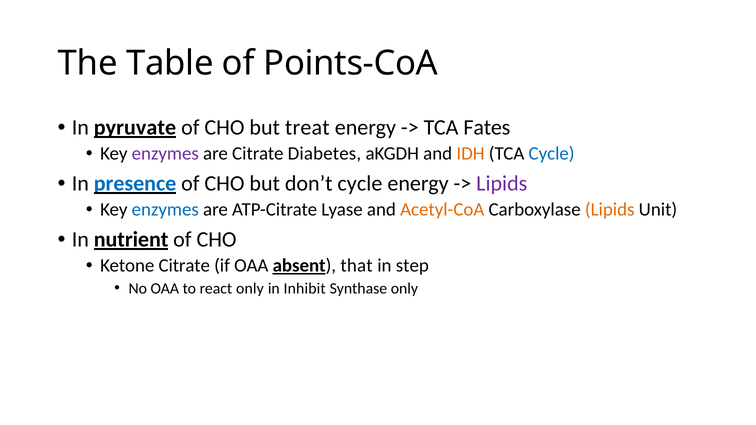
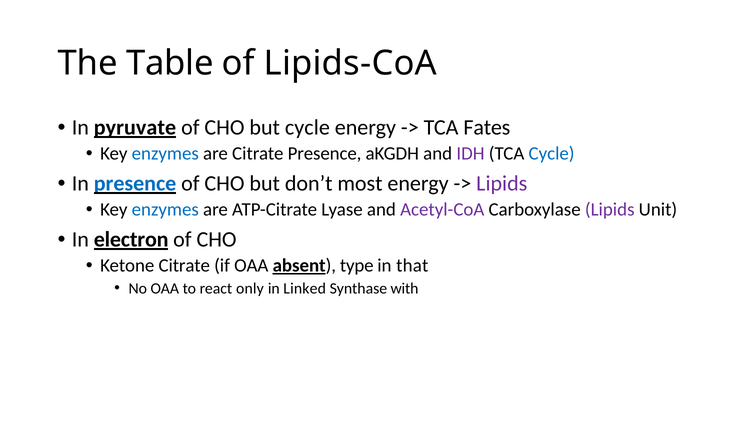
Points-CoA: Points-CoA -> Lipids-CoA (350, 64)
but treat: treat -> cycle (307, 128)
enzymes colour: purple -> blue (165, 154)
Citrate Diabetes: Diabetes -> Presence (325, 154)
IDH colour: orange -> purple (470, 154)
don’t cycle: cycle -> most (360, 184)
Acetyl-CoA colour: orange -> purple (442, 210)
Lipids colour: orange -> purple (610, 210)
nutrient: nutrient -> electron (131, 240)
that: that -> type (357, 266)
step: step -> that (412, 266)
Inhibit: Inhibit -> Linked (305, 288)
Synthase only: only -> with (404, 288)
